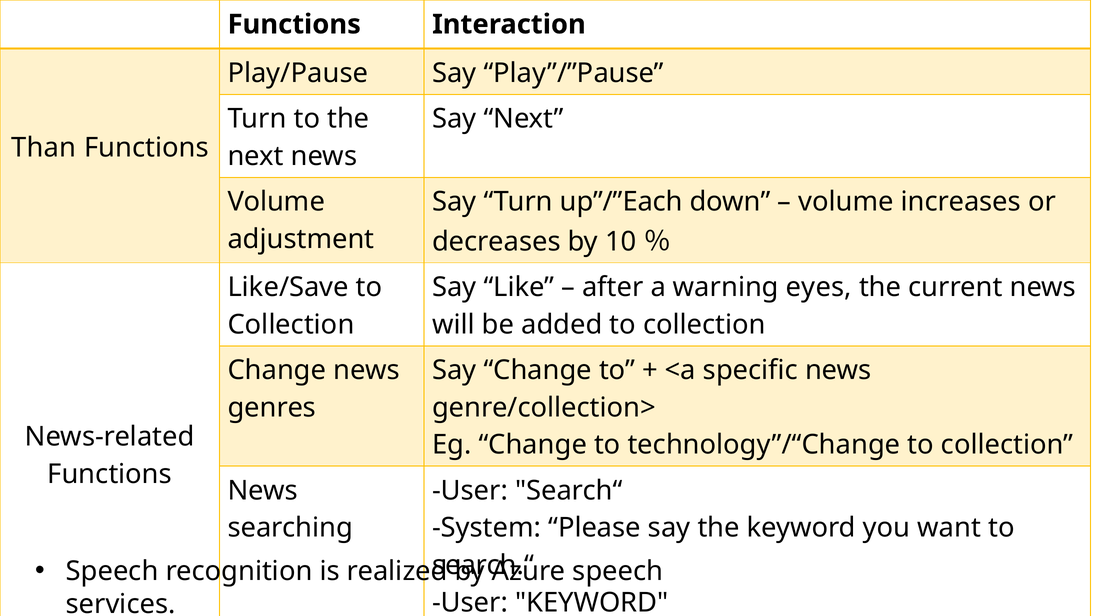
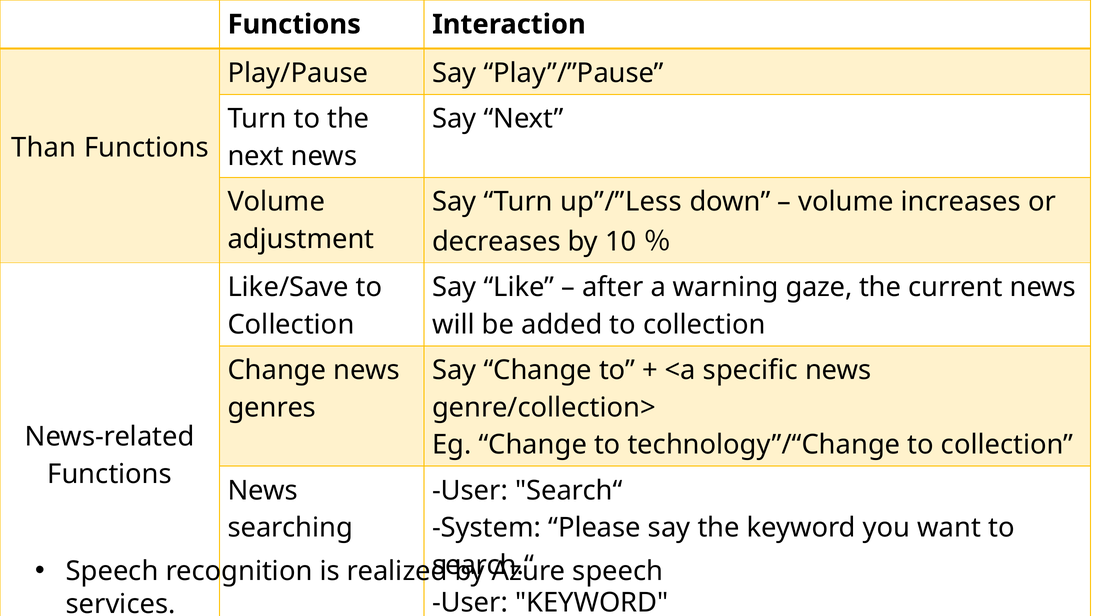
up”/”Each: up”/”Each -> up”/”Less (621, 201)
eyes: eyes -> gaze (819, 287)
